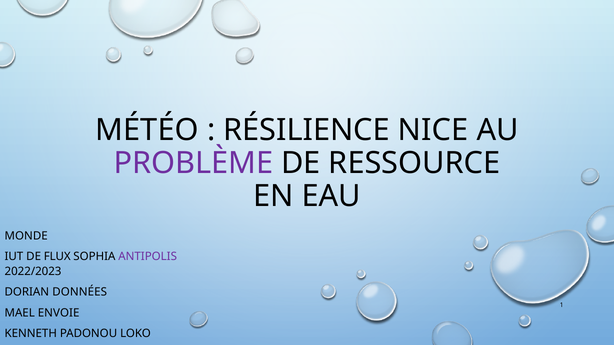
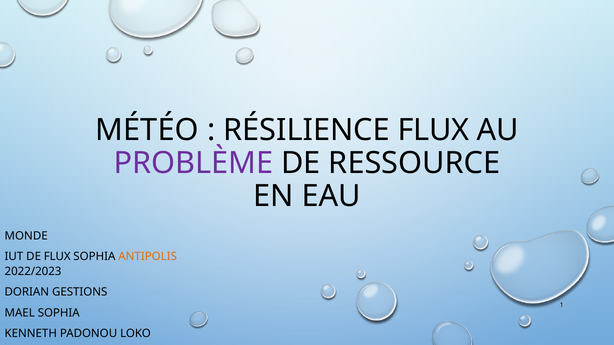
RÉSILIENCE NICE: NICE -> FLUX (433, 130)
ANTIPOLIS colour: purple -> orange (148, 257)
DONNÉES: DONNÉES -> GESTIONS (80, 292)
MAEL ENVOIE: ENVOIE -> SOPHIA (59, 313)
